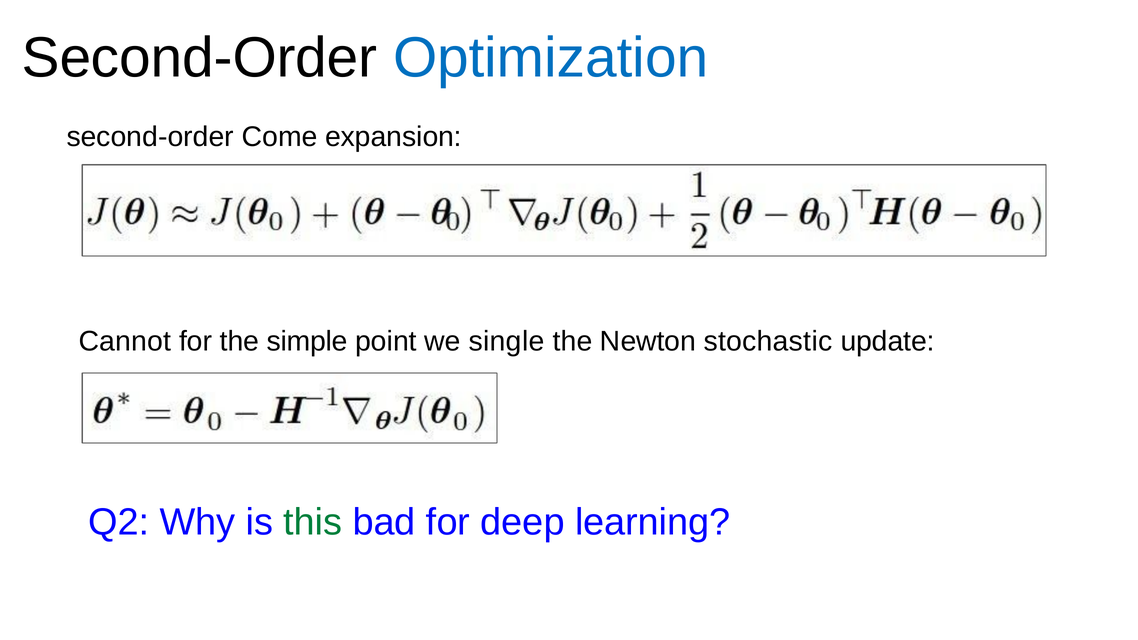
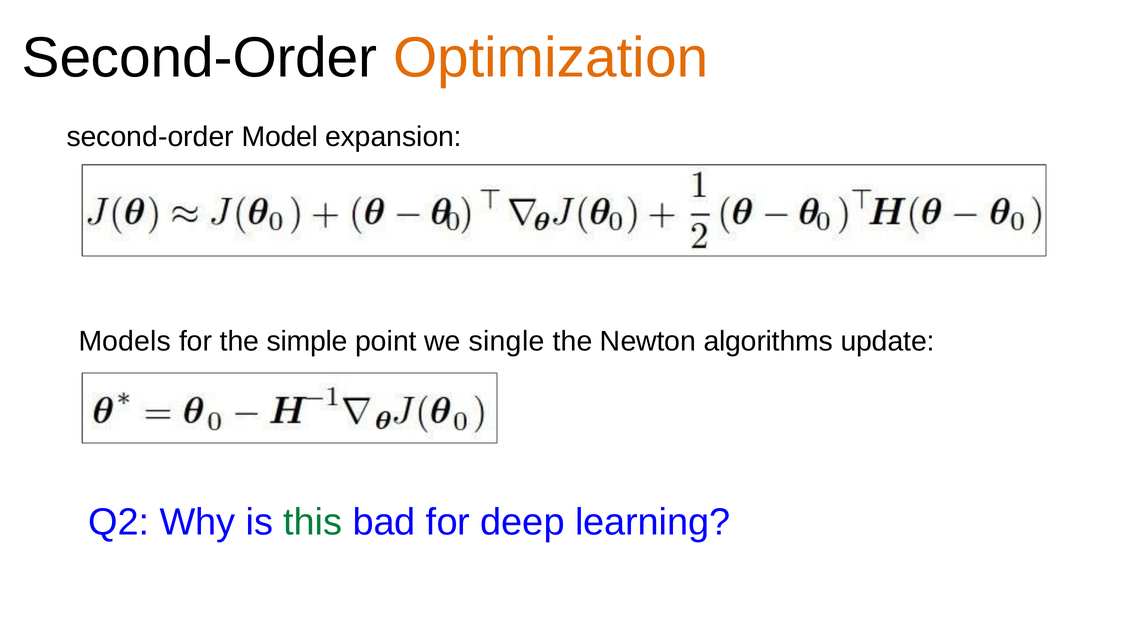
Optimization colour: blue -> orange (551, 58)
Come: Come -> Model (280, 137)
Cannot: Cannot -> Models (125, 342)
stochastic: stochastic -> algorithms (768, 342)
